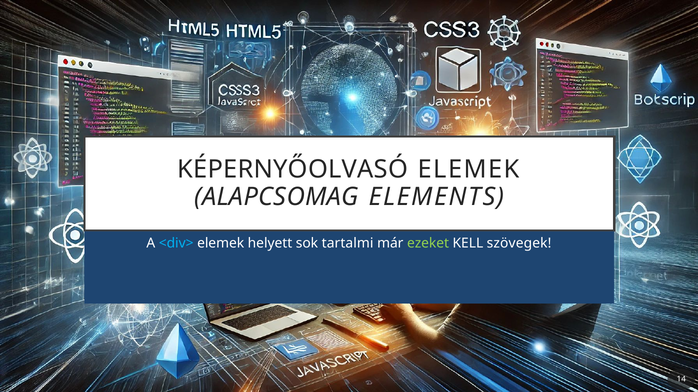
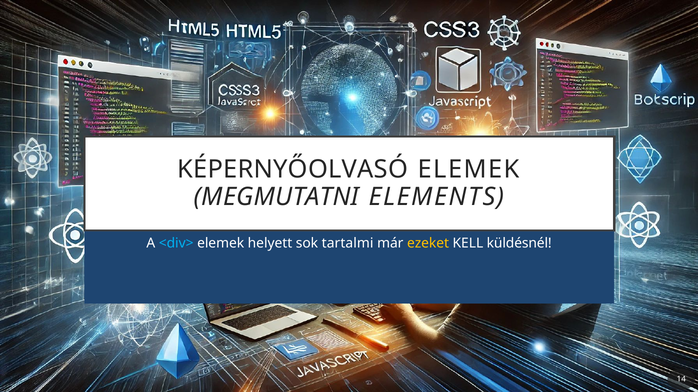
ALAPCSOMAG: ALAPCSOMAG -> MEGMUTATNI (277, 197)
ezeket colour: light green -> yellow (428, 244)
szövegek: szövegek -> küldésnél (519, 244)
